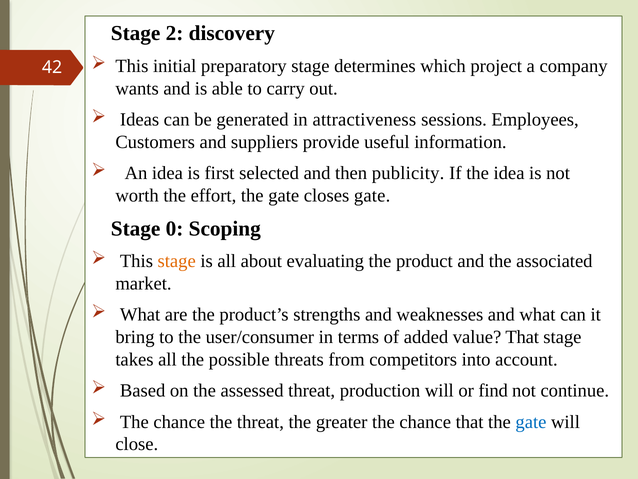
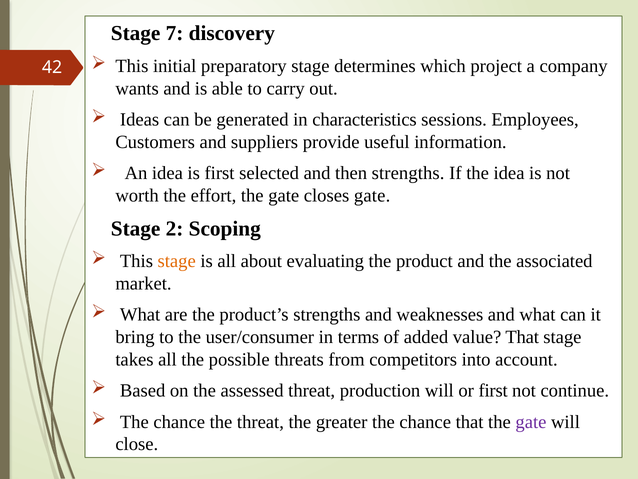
2: 2 -> 7 (175, 33)
attractiveness: attractiveness -> characteristics (365, 120)
then publicity: publicity -> strengths (408, 173)
0: 0 -> 2 (175, 228)
or find: find -> first (493, 390)
gate colour: blue -> purple (531, 422)
